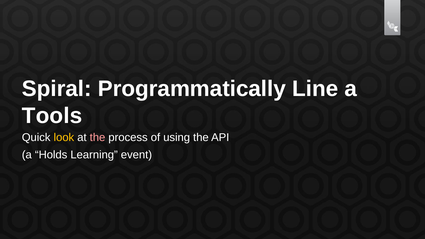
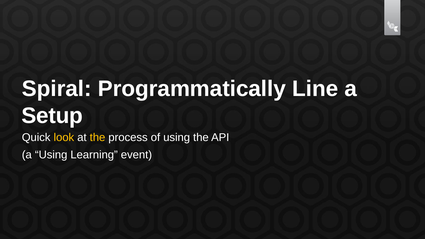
Tools: Tools -> Setup (52, 116)
the colour: pink -> yellow (98, 137)
a Holds: Holds -> Using (51, 155)
